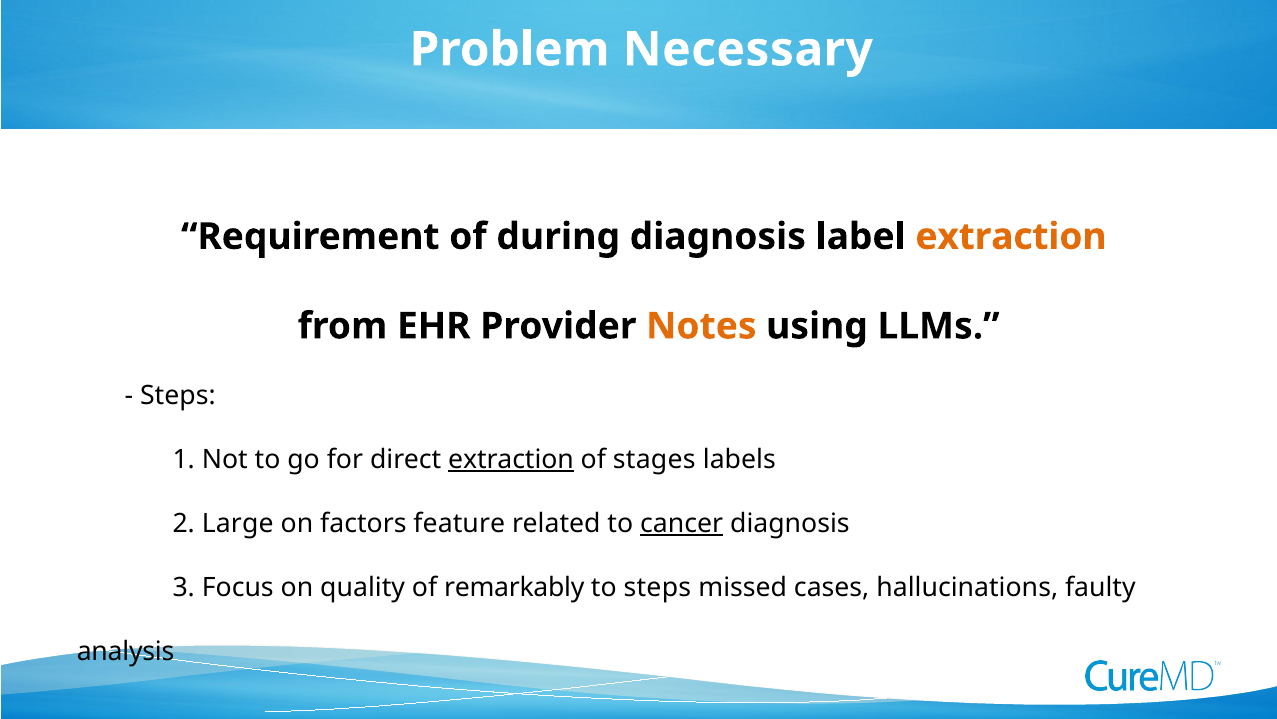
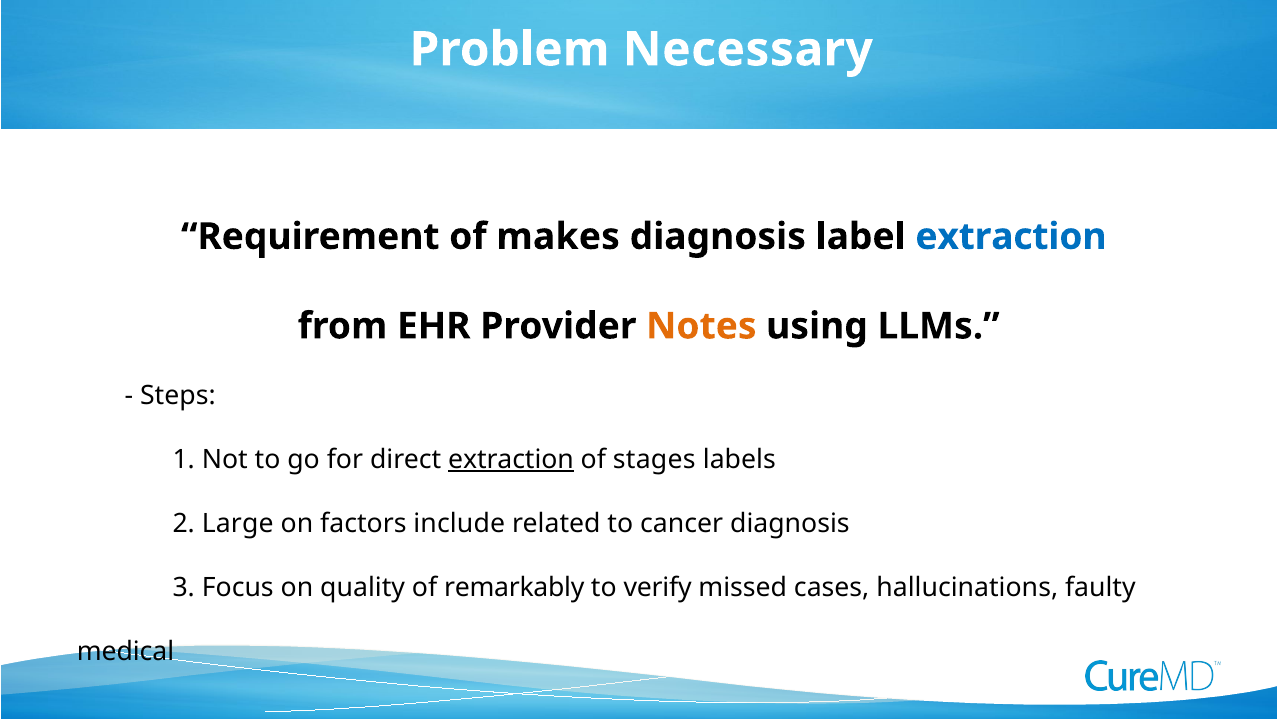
during: during -> makes (558, 236)
extraction colour: orange -> blue (1011, 236)
feature: feature -> include (459, 523)
cancer underline: present -> none (682, 523)
to steps: steps -> verify (658, 587)
analysis: analysis -> medical (125, 651)
